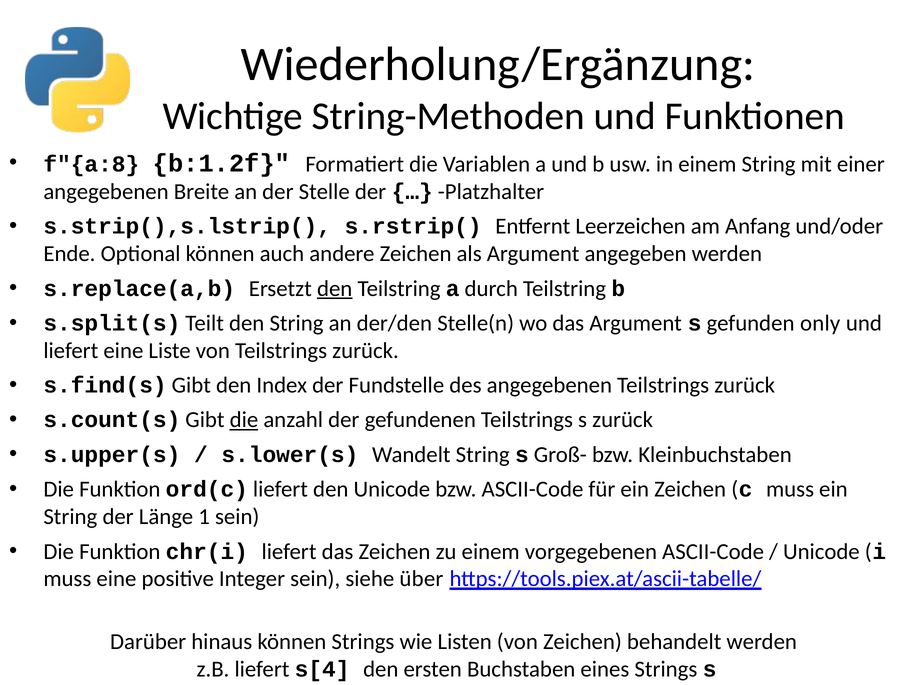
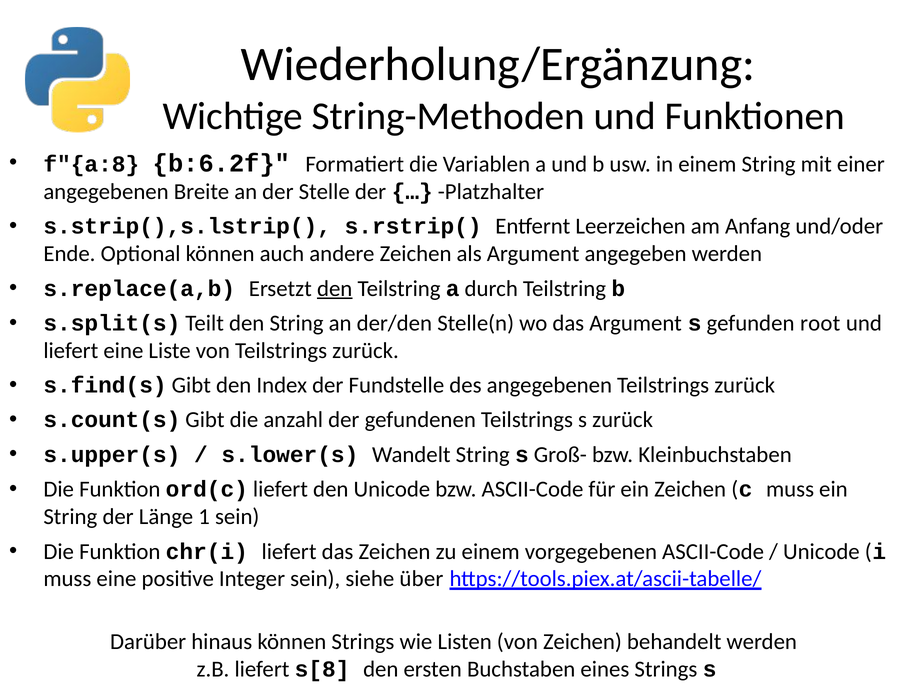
b:1.2f: b:1.2f -> b:6.2f (222, 163)
only: only -> root (820, 323)
die underline: present -> none (244, 420)
s[4: s[4 -> s[8 (322, 669)
